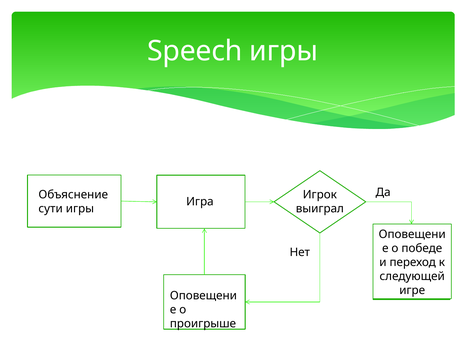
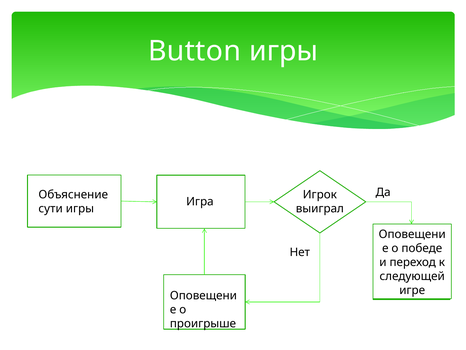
Speech: Speech -> Button (195, 51)
